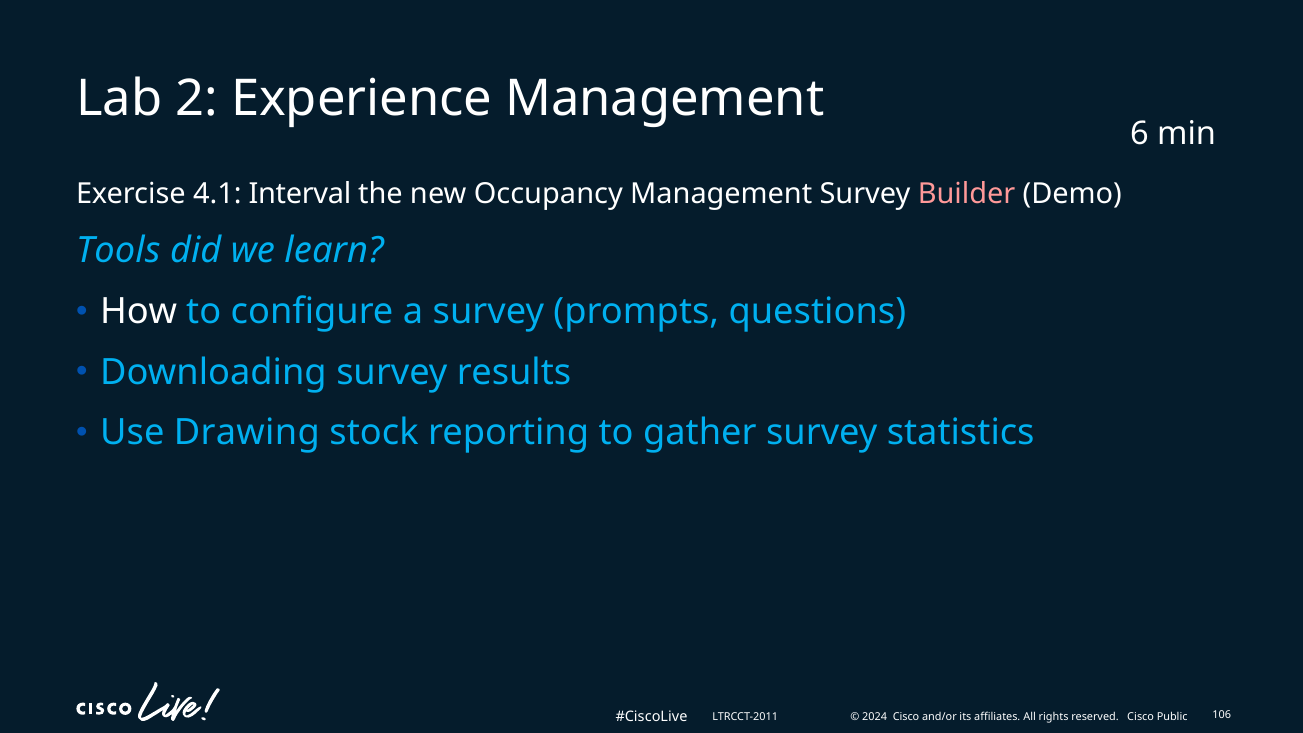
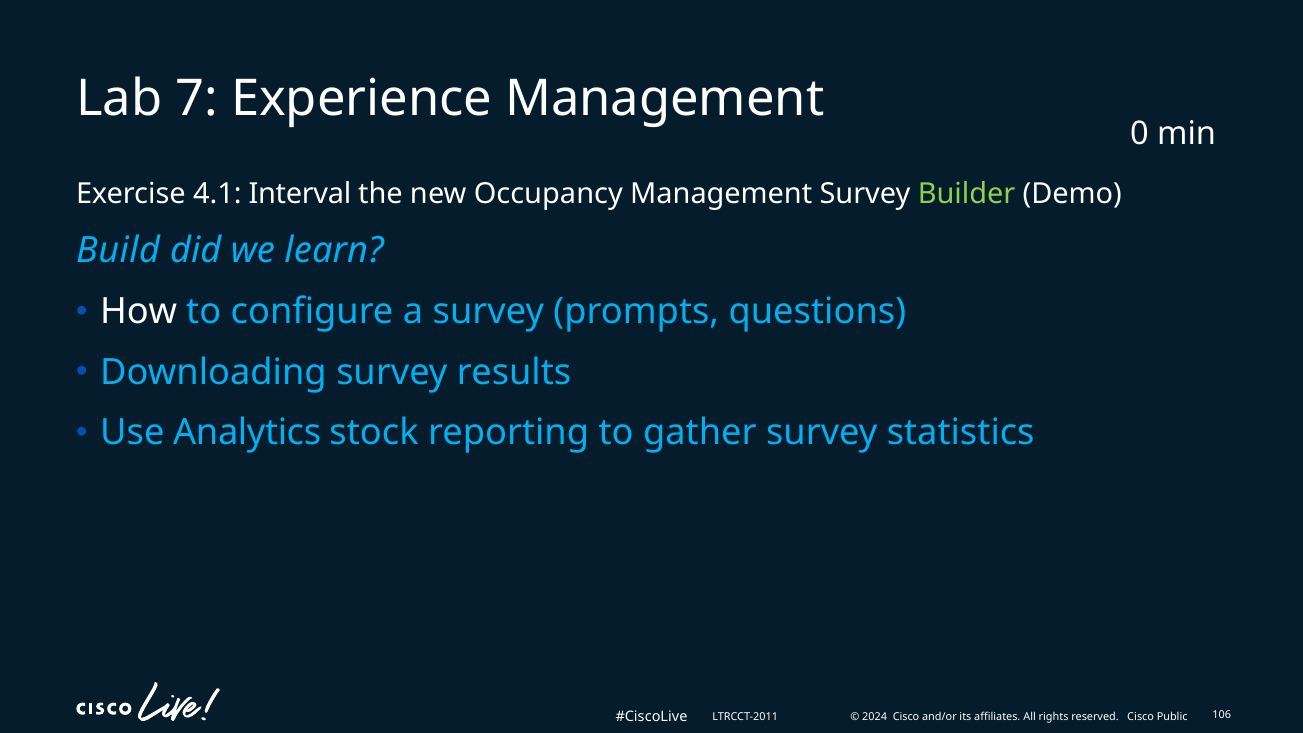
2: 2 -> 7 (197, 99)
6: 6 -> 0 (1139, 133)
Builder colour: pink -> light green (967, 194)
Tools: Tools -> Build (118, 251)
Drawing: Drawing -> Analytics (247, 433)
